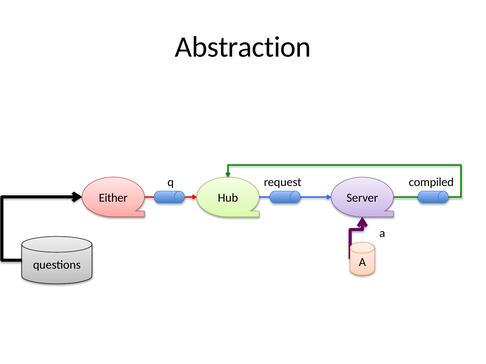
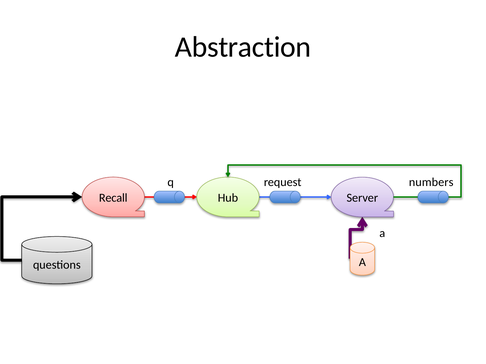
compiled: compiled -> numbers (431, 182)
Either: Either -> Recall (113, 198)
